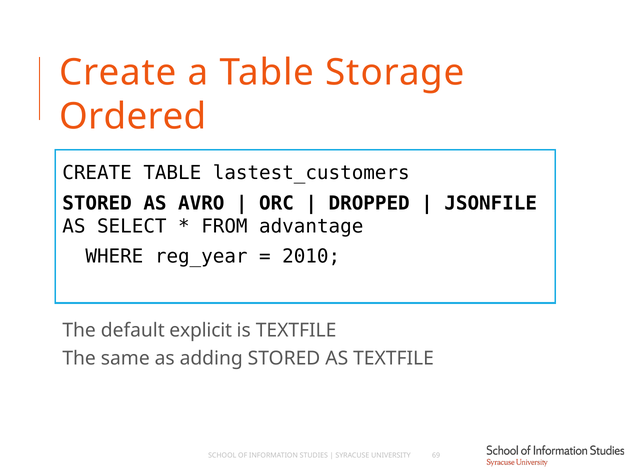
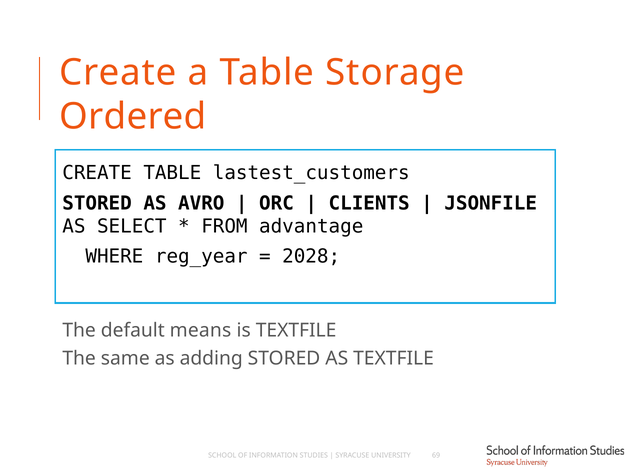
DROPPED: DROPPED -> CLIENTS (369, 203)
2010: 2010 -> 2028 (311, 257)
explicit: explicit -> means (201, 330)
